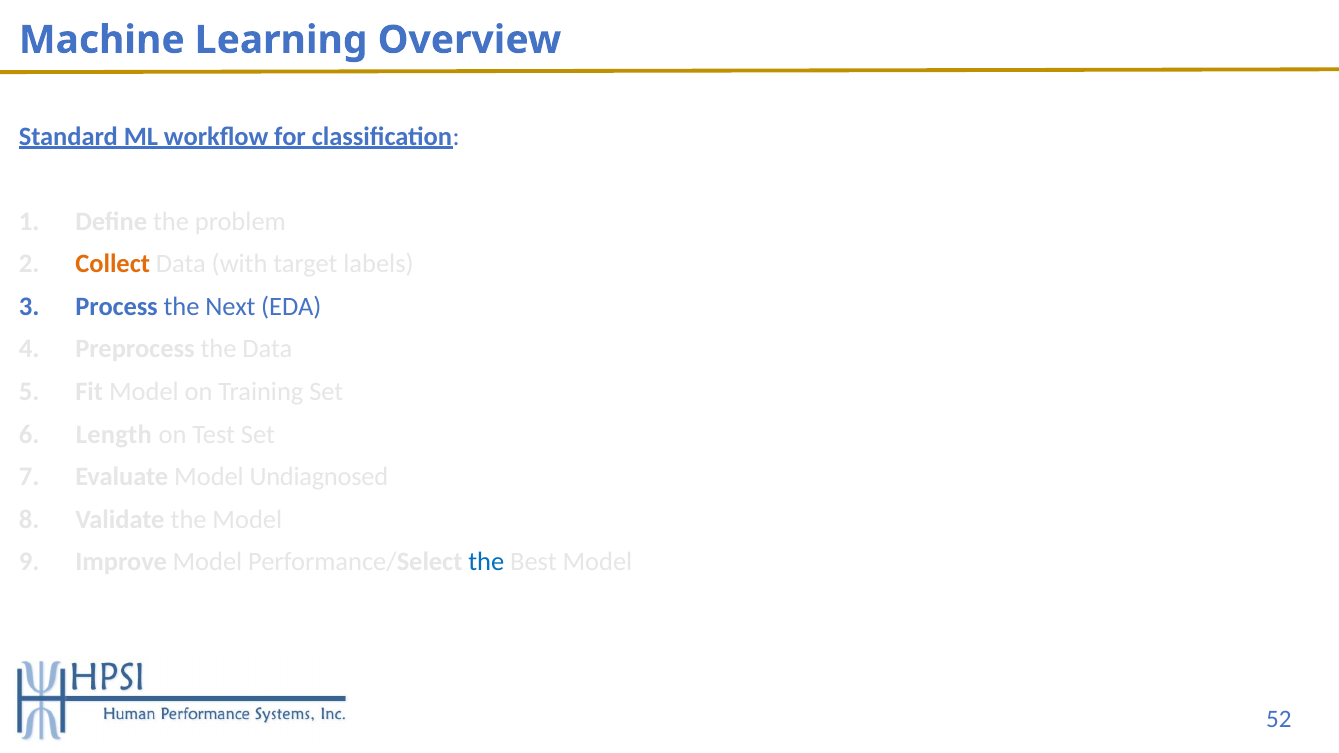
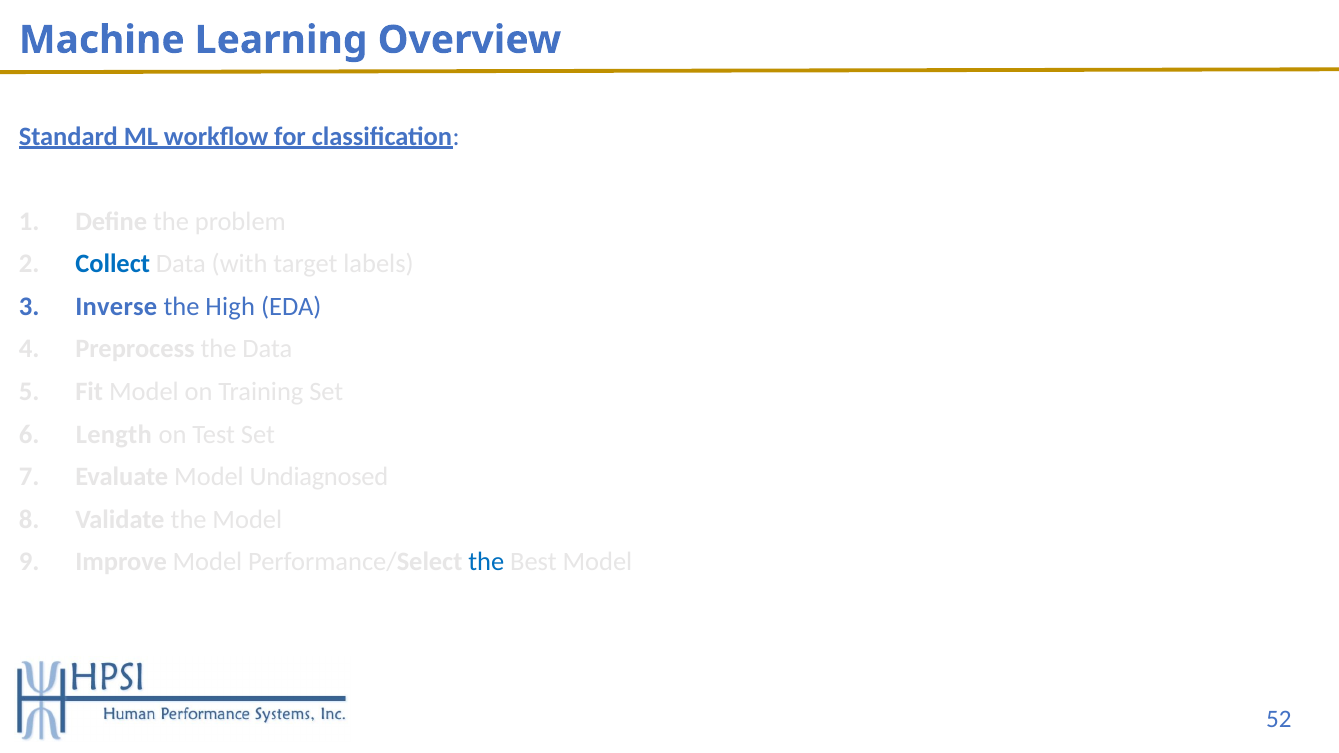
Collect colour: orange -> blue (113, 264)
Process: Process -> Inverse (116, 307)
Next: Next -> High (230, 307)
